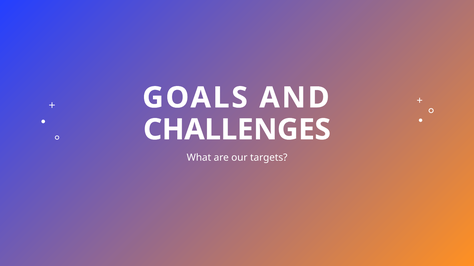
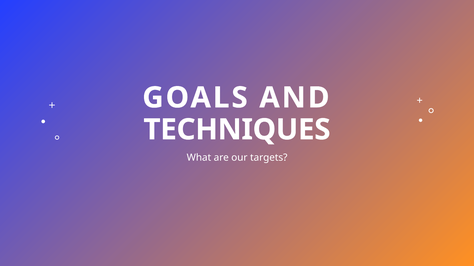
CHALLENGES: CHALLENGES -> TECHNIQUES (237, 130)
